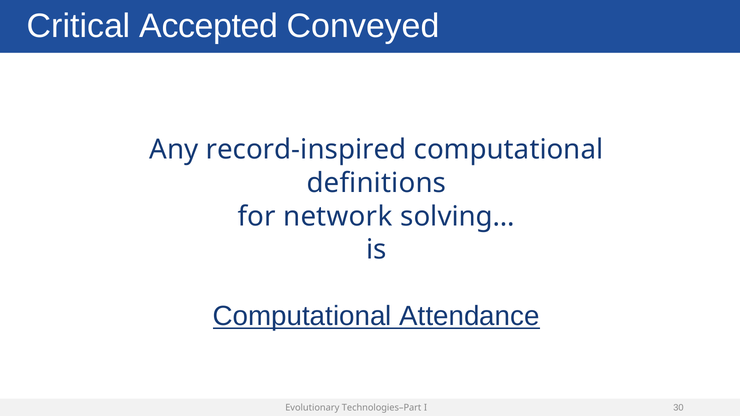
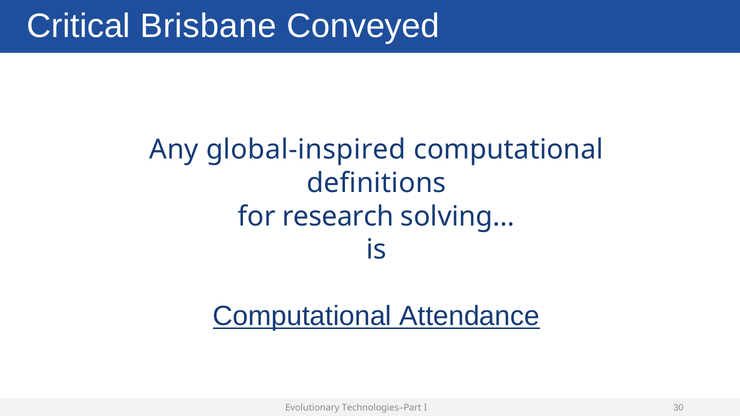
Accepted: Accepted -> Brisbane (209, 26)
record-inspired: record-inspired -> global-inspired (306, 150)
network: network -> research (338, 216)
